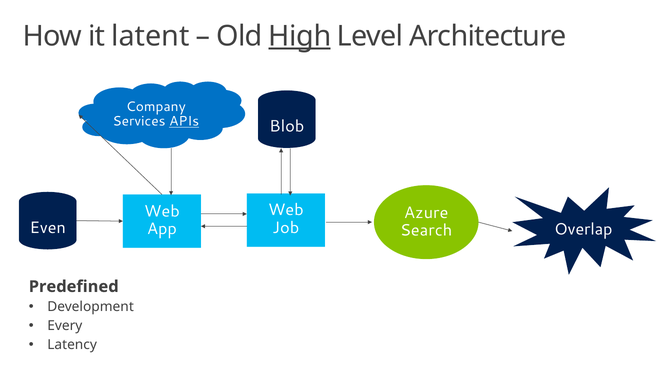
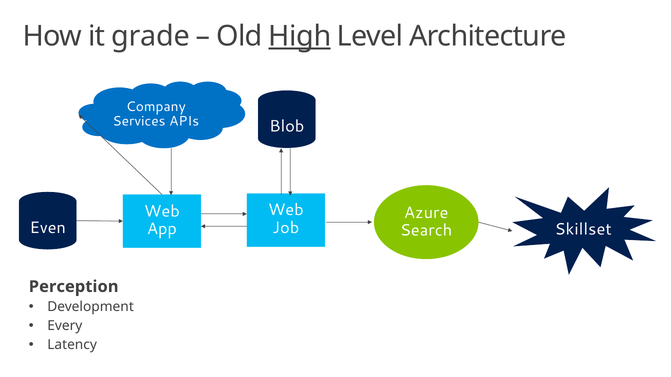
latent: latent -> grade (151, 36)
APIs underline: present -> none (184, 122)
Overlap: Overlap -> Skillset (583, 230)
Predefined: Predefined -> Perception (74, 287)
